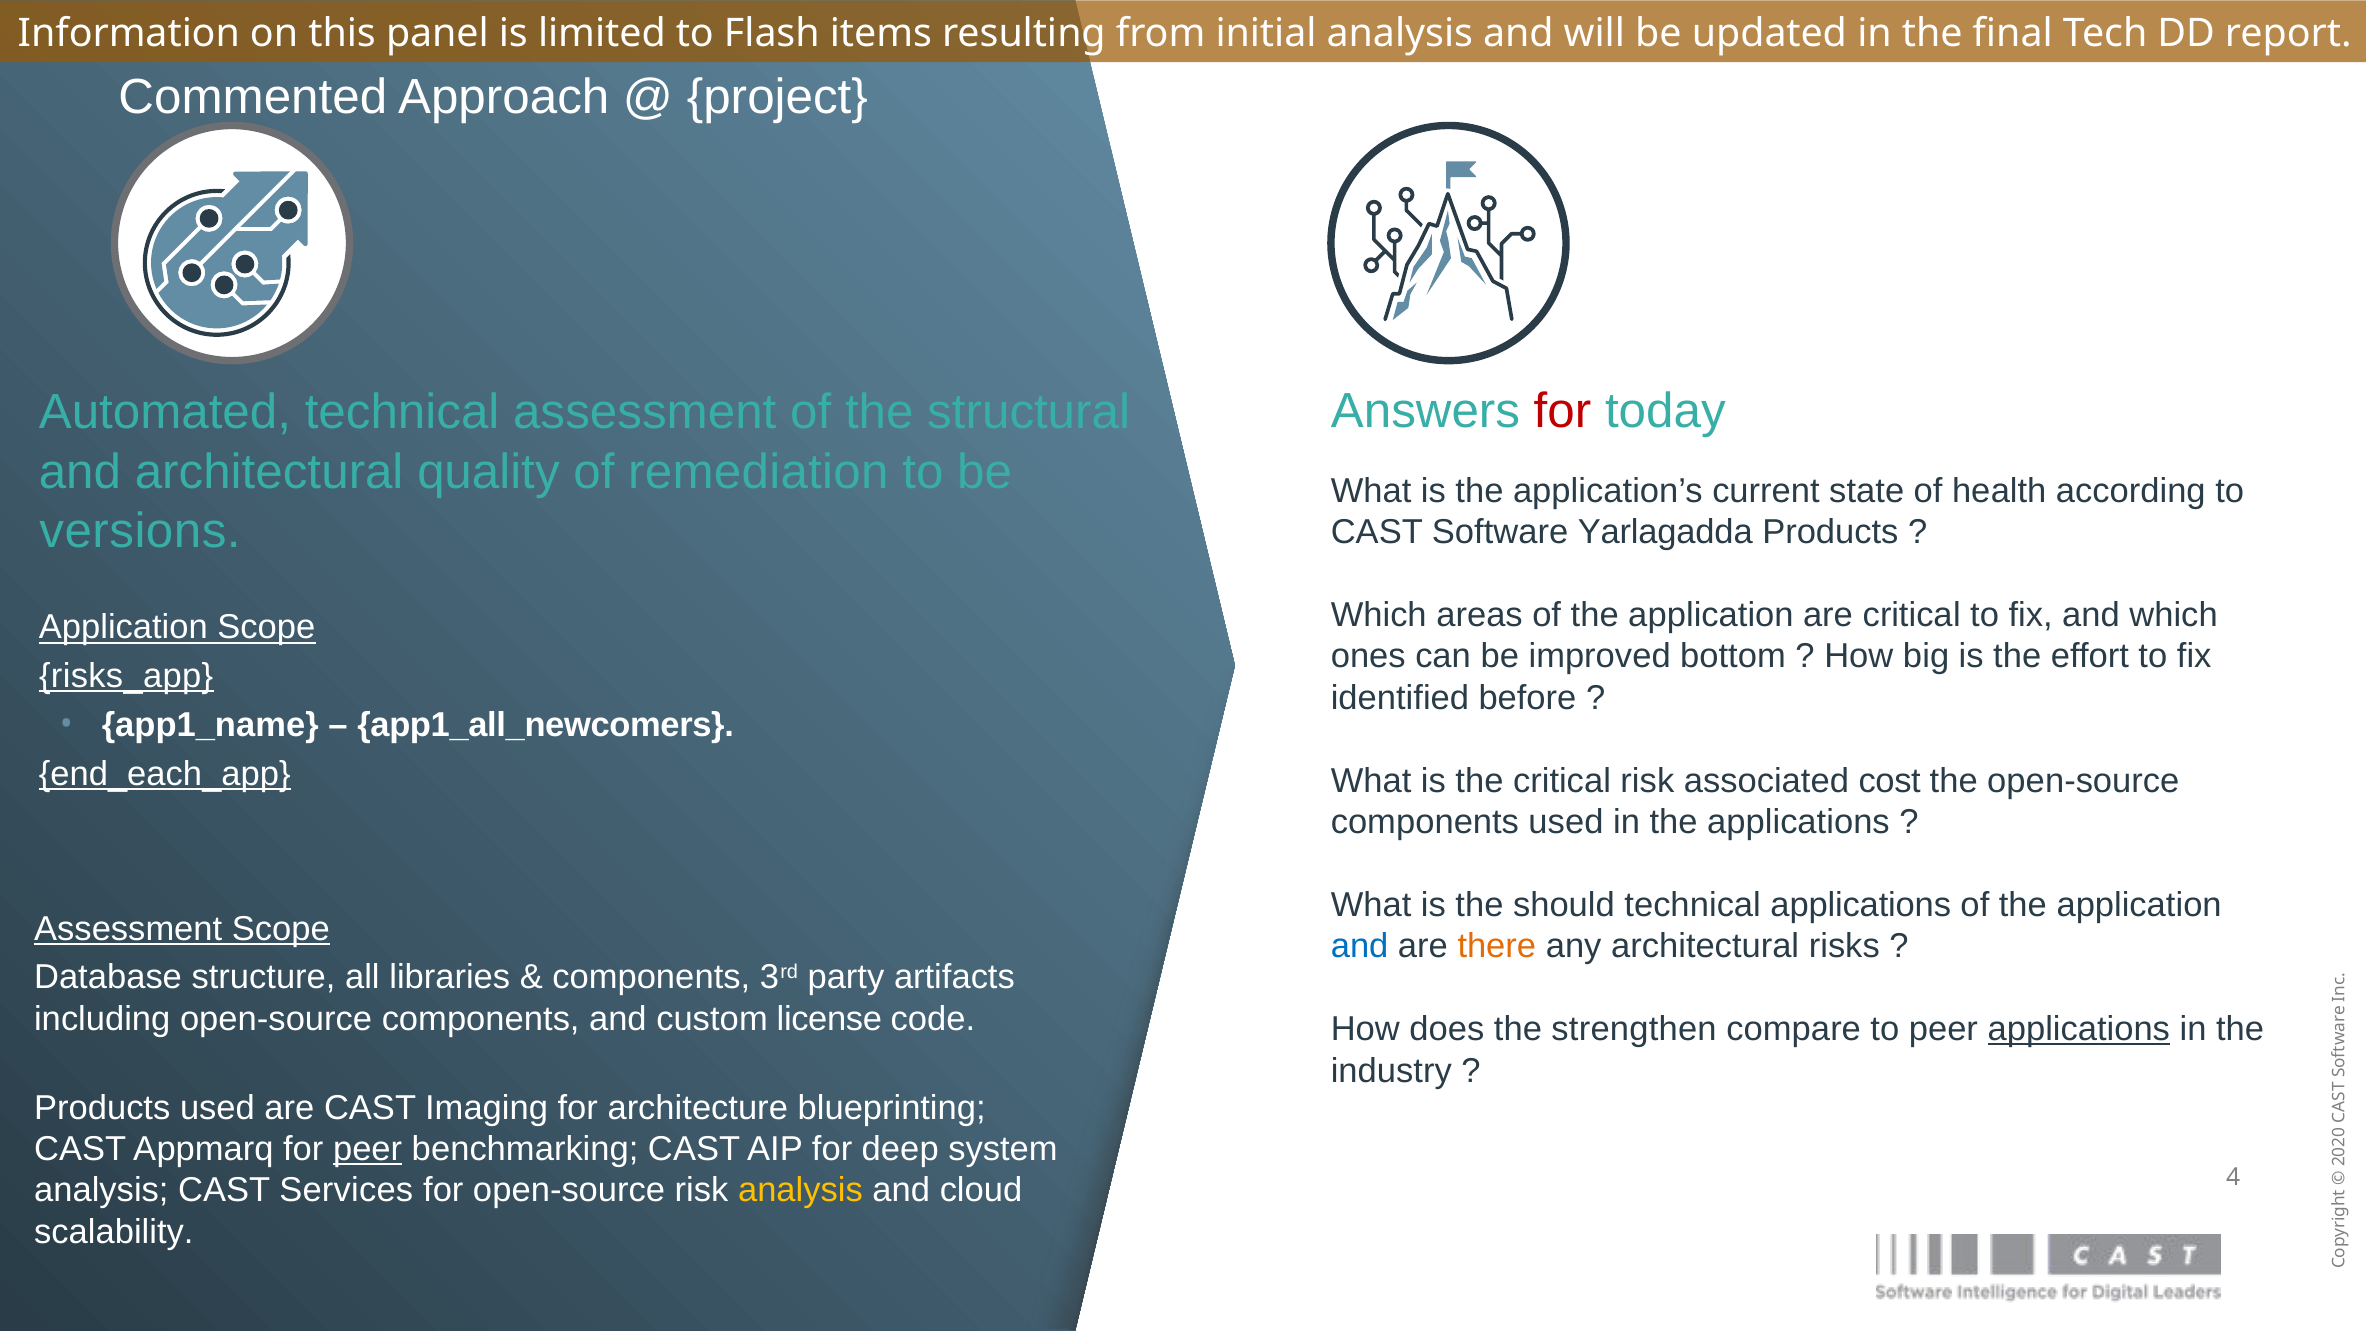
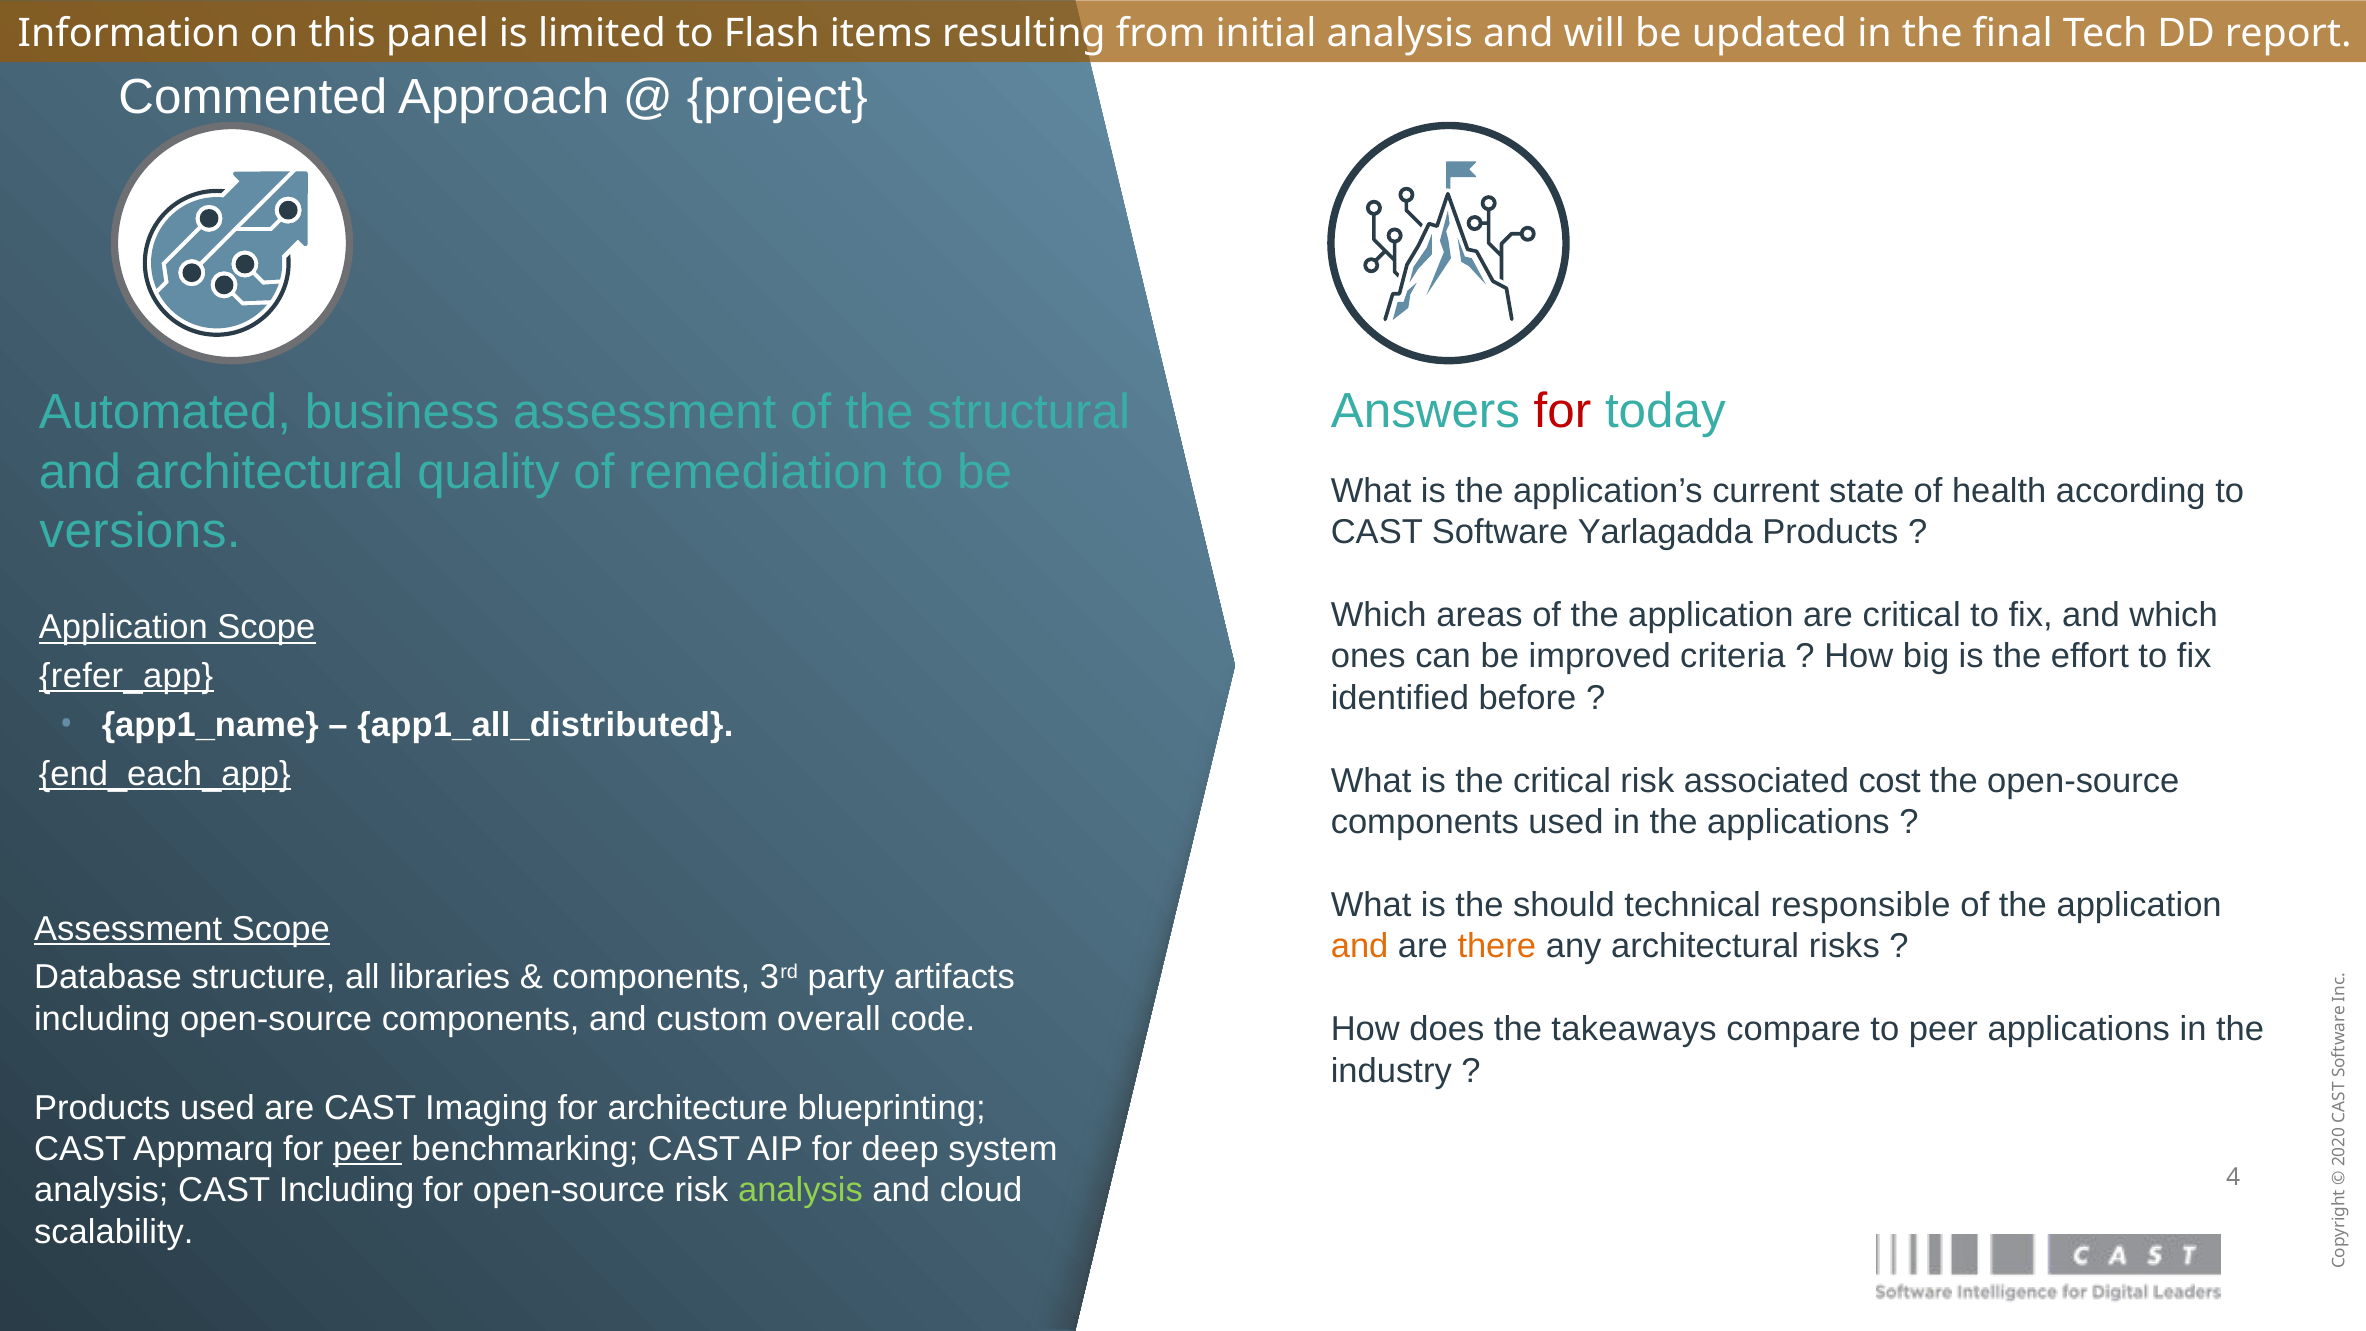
Automated technical: technical -> business (402, 413)
bottom: bottom -> criteria (1733, 656)
risks_app: risks_app -> refer_app (126, 676)
app1_all_newcomers: app1_all_newcomers -> app1_all_distributed (545, 725)
technical applications: applications -> responsible (1861, 905)
and colour: blue -> orange (1360, 946)
license: license -> overall (829, 1019)
strengthen: strengthen -> takeaways (1634, 1029)
applications underline: present -> none (2079, 1029)
CAST Services: Services -> Including (347, 1190)
analysis colour: yellow -> light green (800, 1190)
